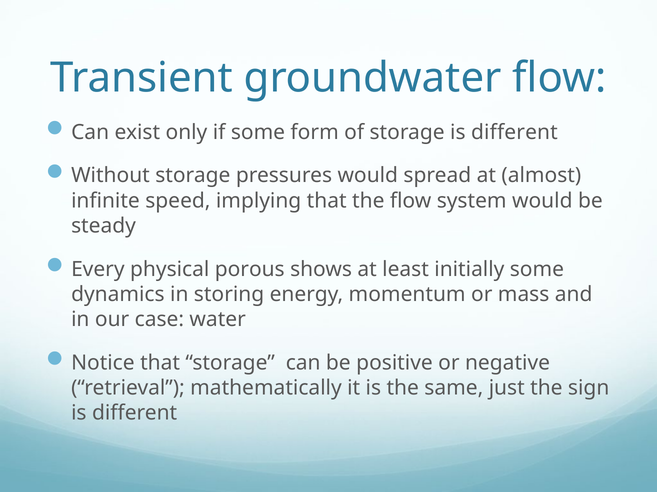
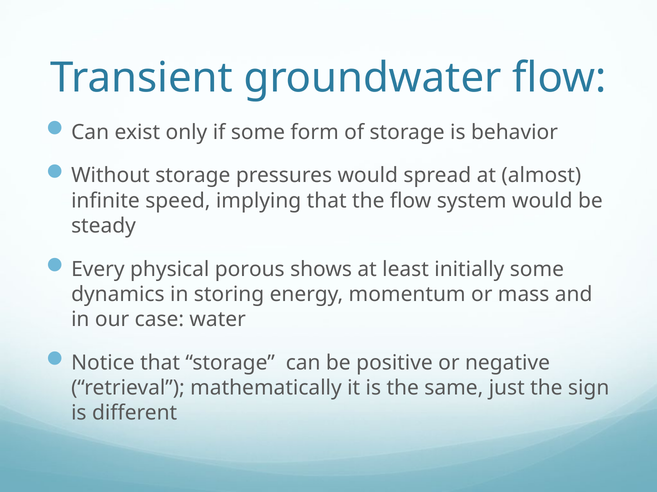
storage is different: different -> behavior (514, 132)
